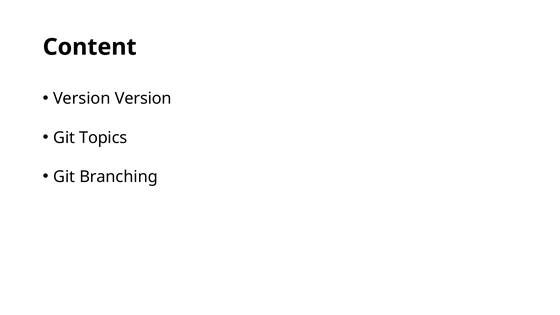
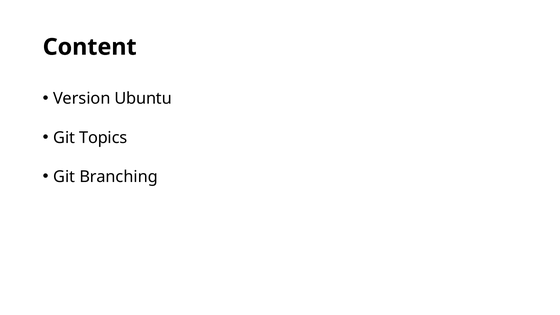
Version Version: Version -> Ubuntu (143, 99)
